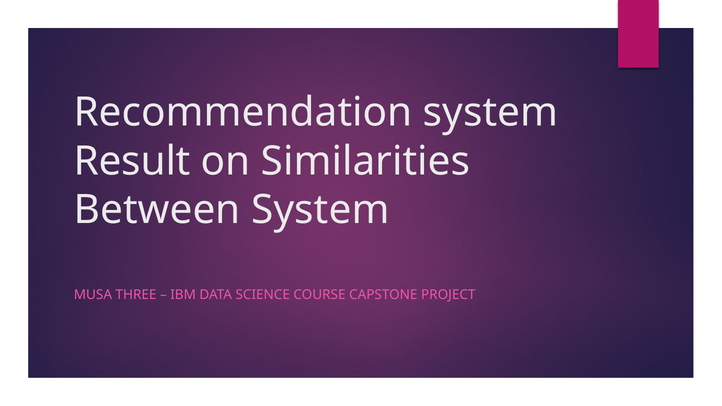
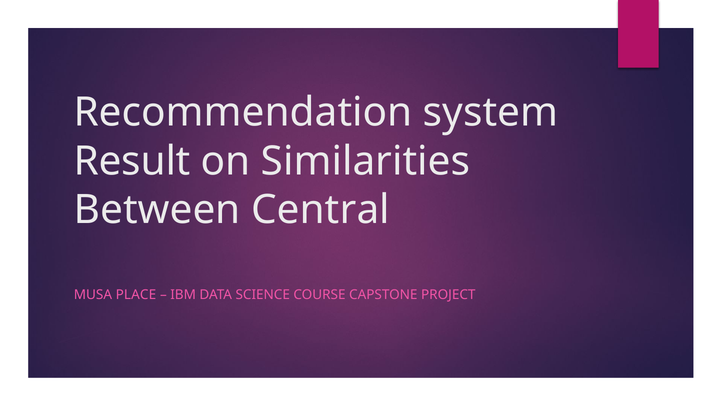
Between System: System -> Central (320, 210)
THREE: THREE -> PLACE (136, 295)
